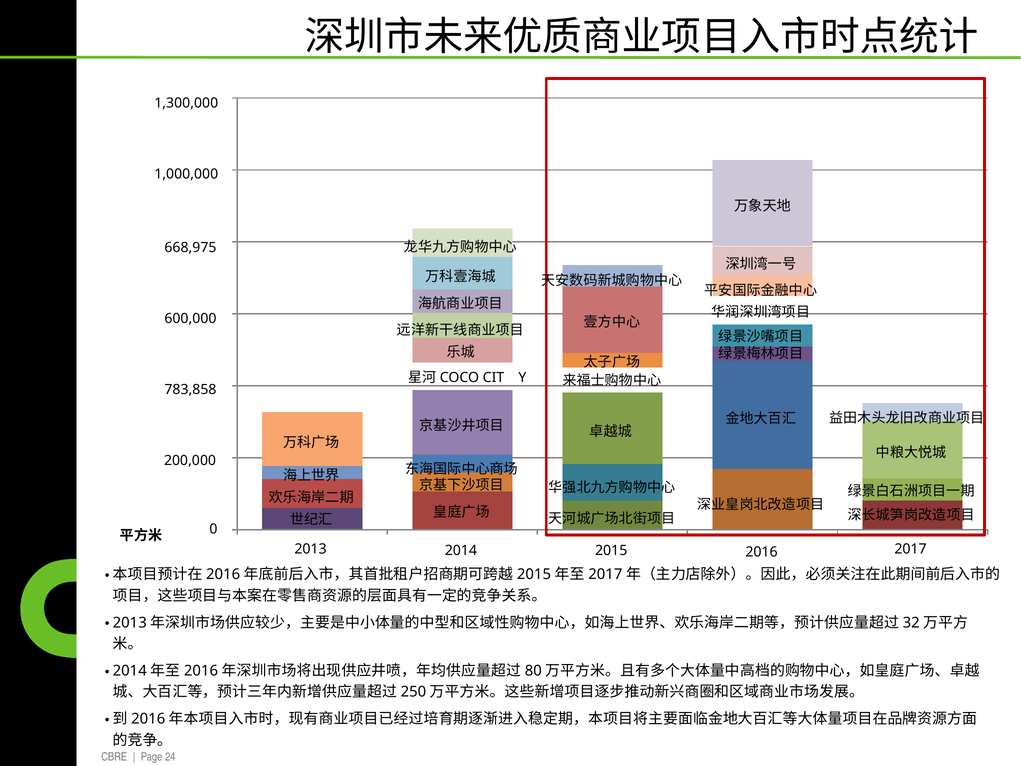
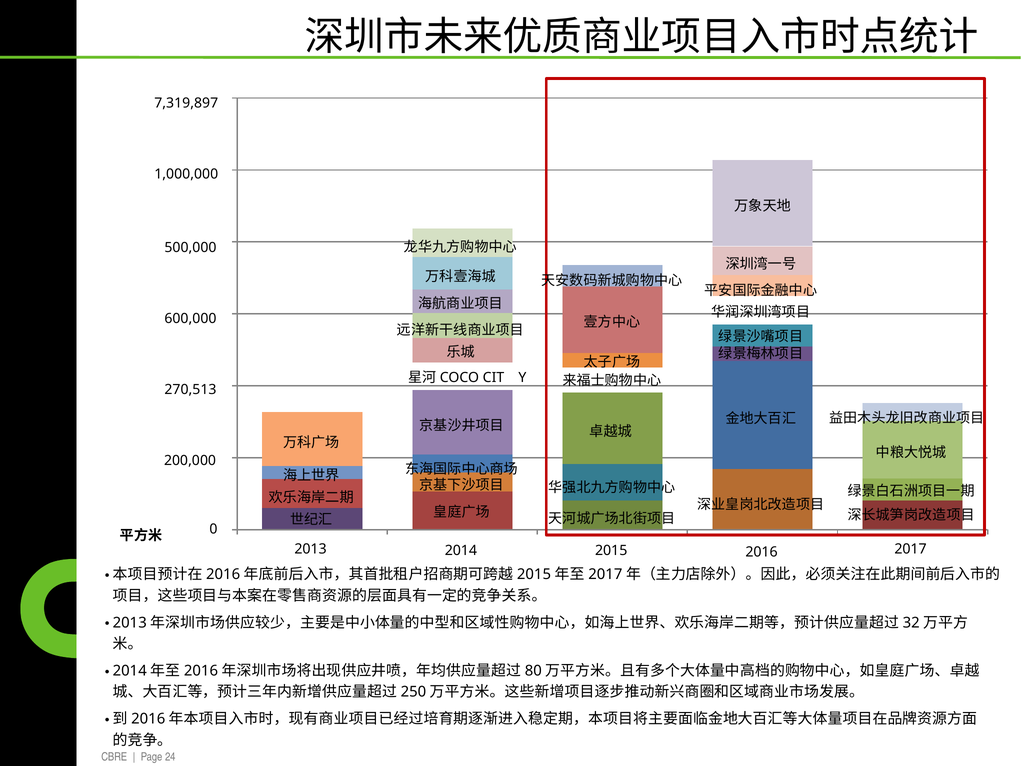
1,300,000: 1,300,000 -> 7,319,897 (186, 103)
668,975: 668,975 -> 500,000 (190, 248)
783,858: 783,858 -> 270,513 (190, 390)
